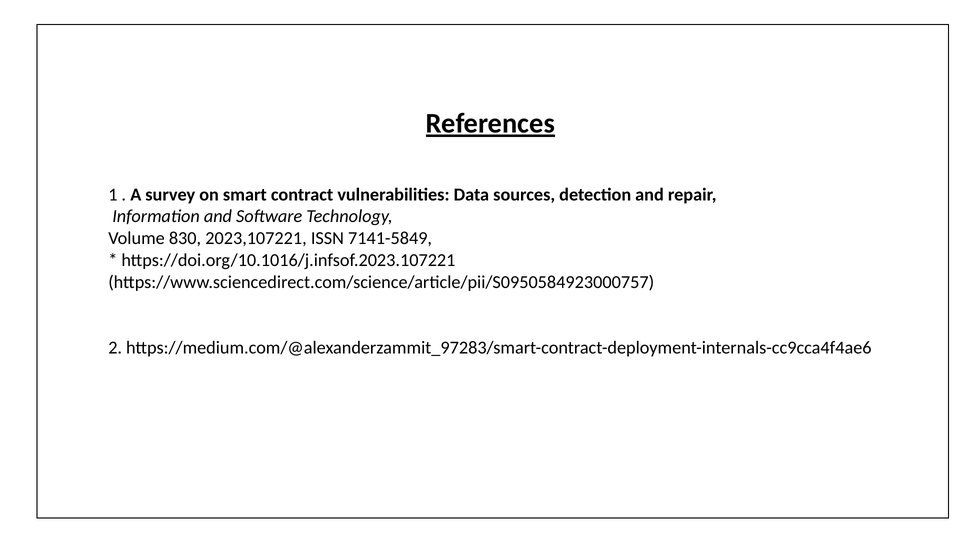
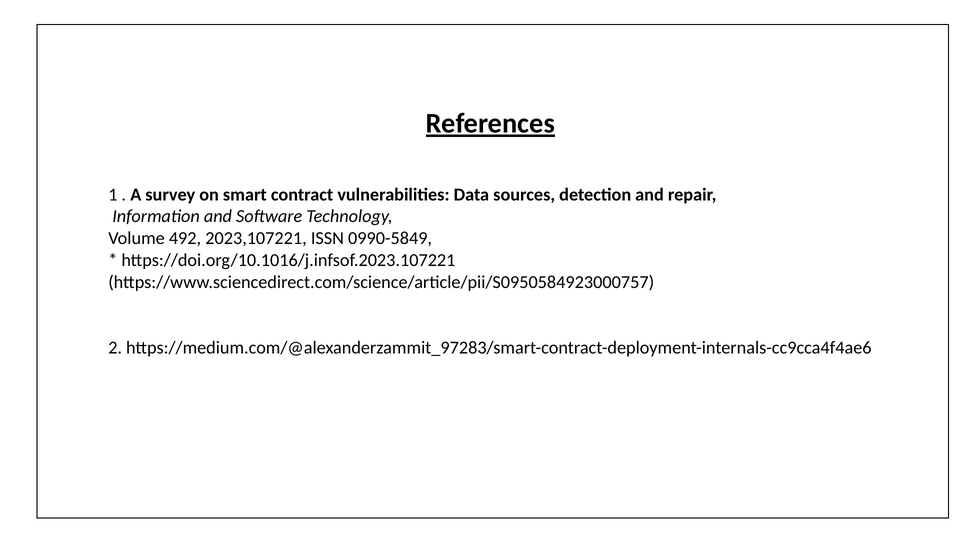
830: 830 -> 492 (185, 238)
7141-5849: 7141-5849 -> 0990-5849 (390, 238)
